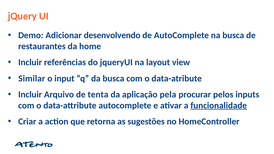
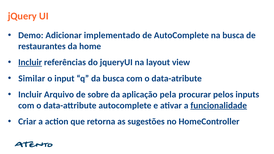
desenvolvendo: desenvolvendo -> implementado (112, 35)
Incluir underline: none -> present (30, 62)
tenta: tenta -> sobre (98, 95)
